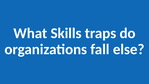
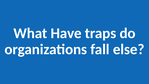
Skills: Skills -> Have (66, 33)
